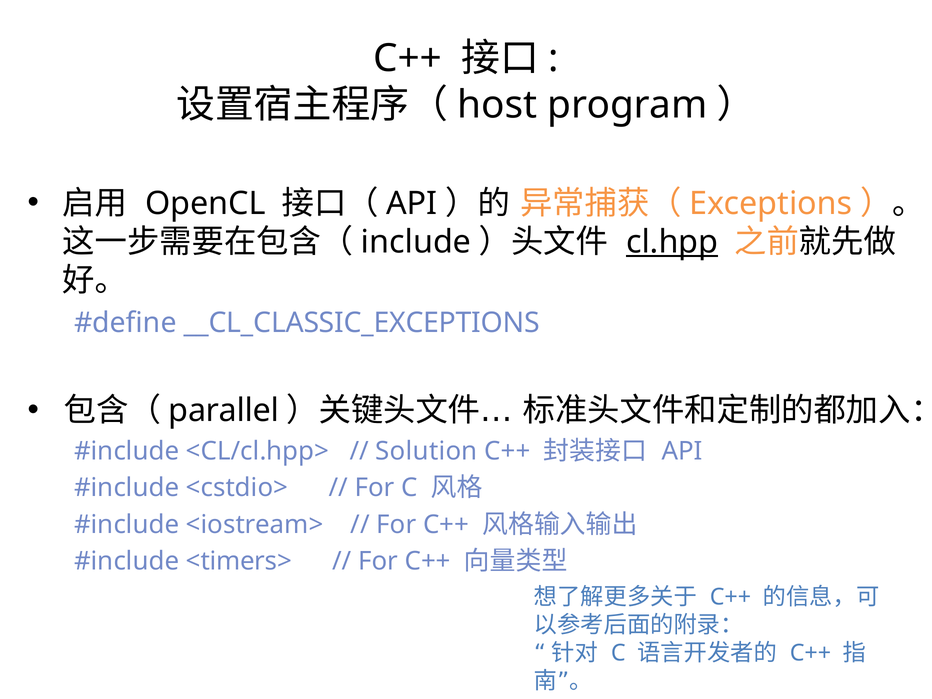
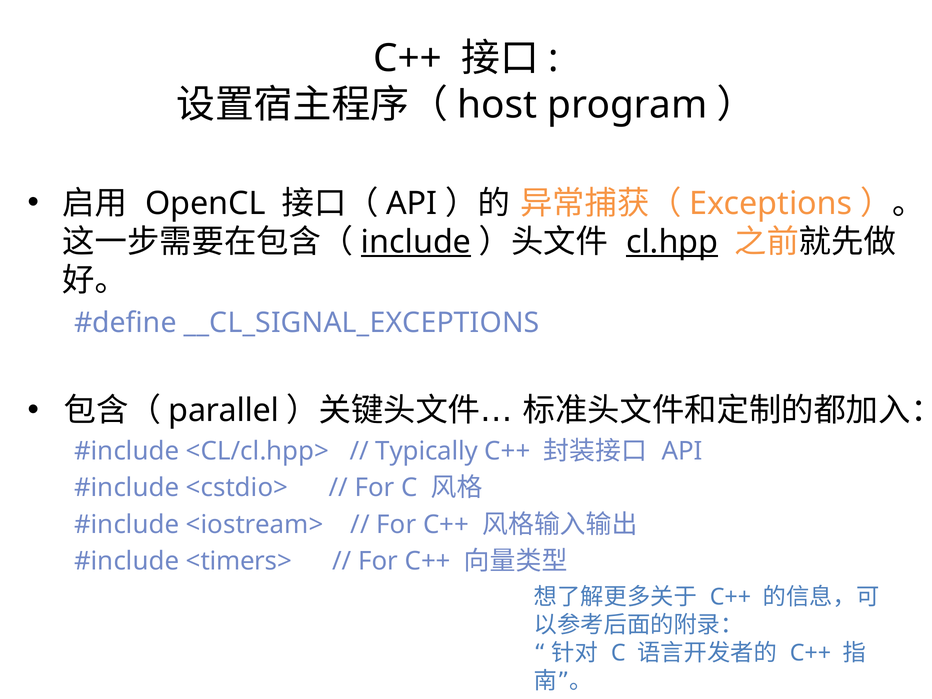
include underline: none -> present (416, 242)
__CL_CLASSIC_EXCEPTIONS: __CL_CLASSIC_EXCEPTIONS -> __CL_SIGNAL_EXCEPTIONS (362, 323)
Solution: Solution -> Typically (427, 451)
